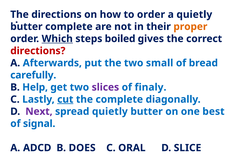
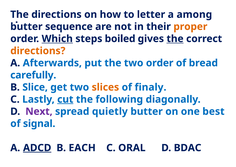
to order: order -> letter (151, 14)
a quietly: quietly -> among (194, 14)
butter complete: complete -> sequence (69, 27)
the underline: none -> present (175, 39)
directions colour: red -> orange (38, 51)
two small: small -> order (160, 63)
Help: Help -> Slice (35, 87)
slices colour: purple -> orange (105, 87)
the complete: complete -> following (119, 99)
ADCD underline: none -> present (37, 148)
DOES: DOES -> EACH (82, 148)
SLICE: SLICE -> BDAC (188, 148)
